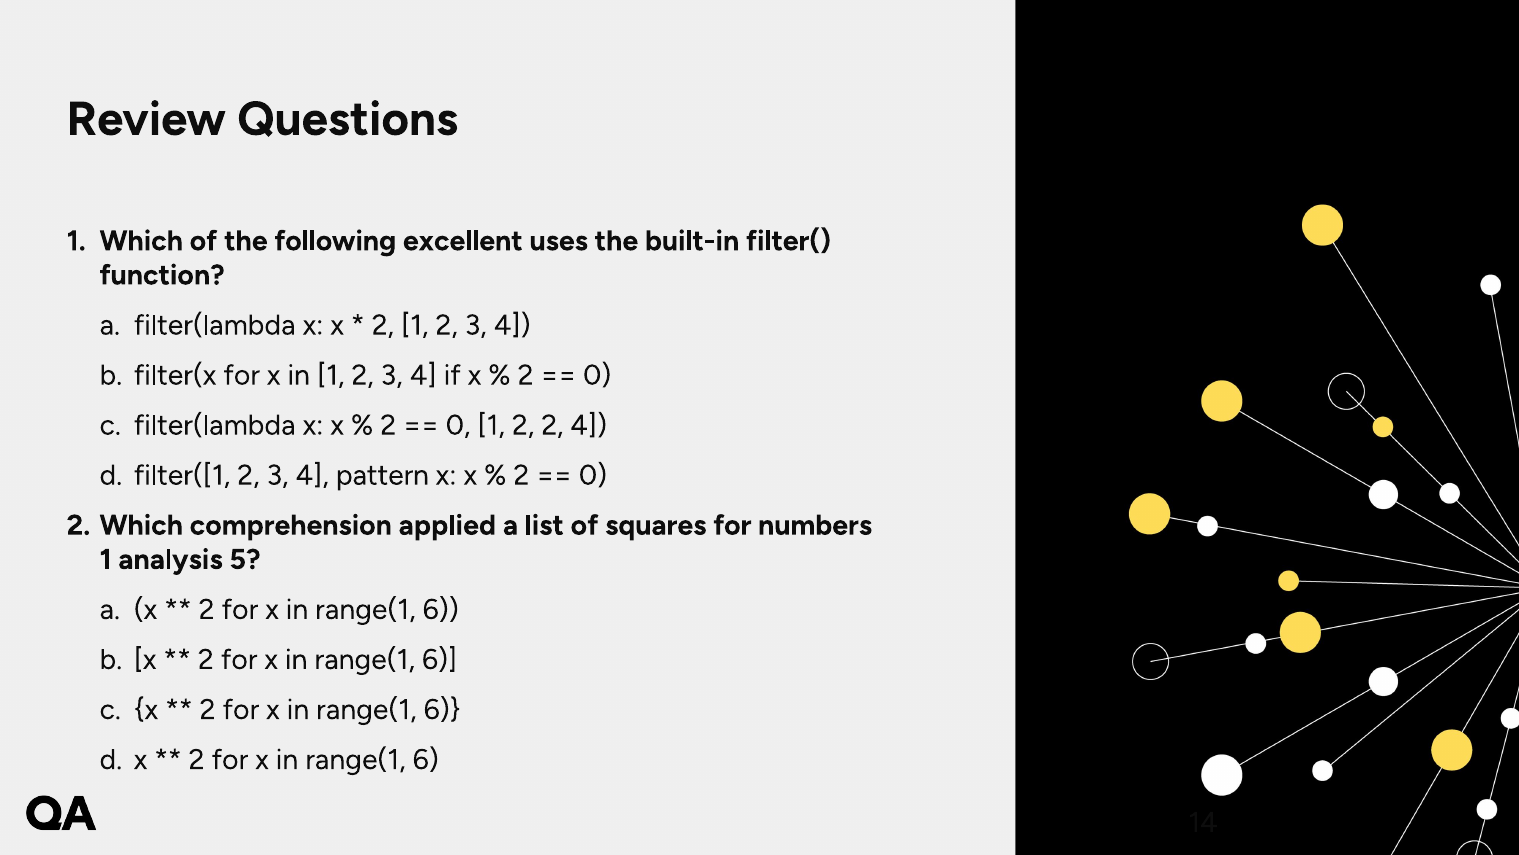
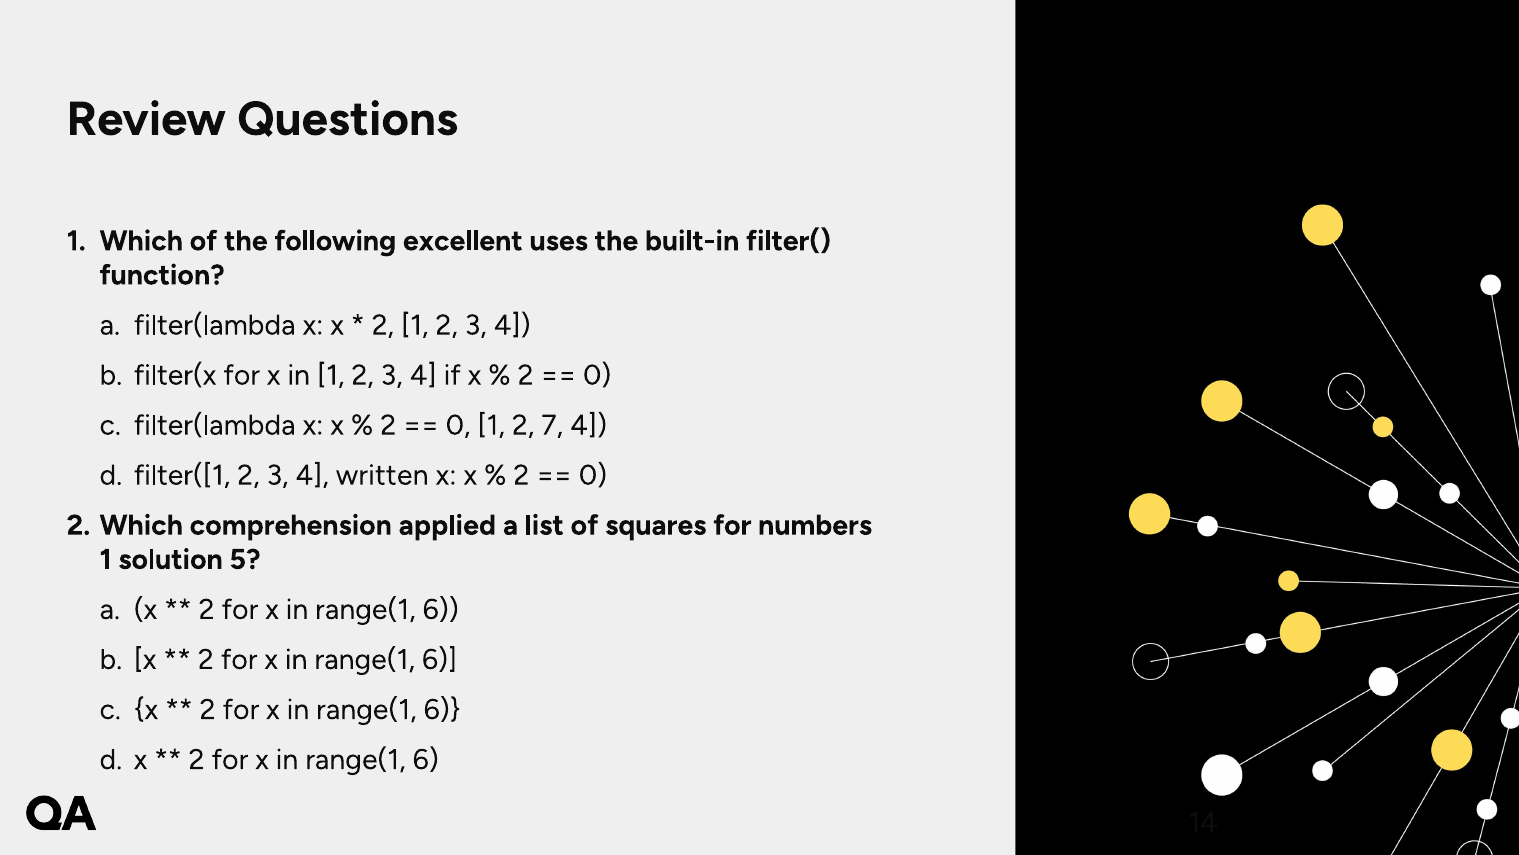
2 2: 2 -> 7 (552, 425)
pattern: pattern -> written (382, 475)
analysis: analysis -> solution (171, 559)
